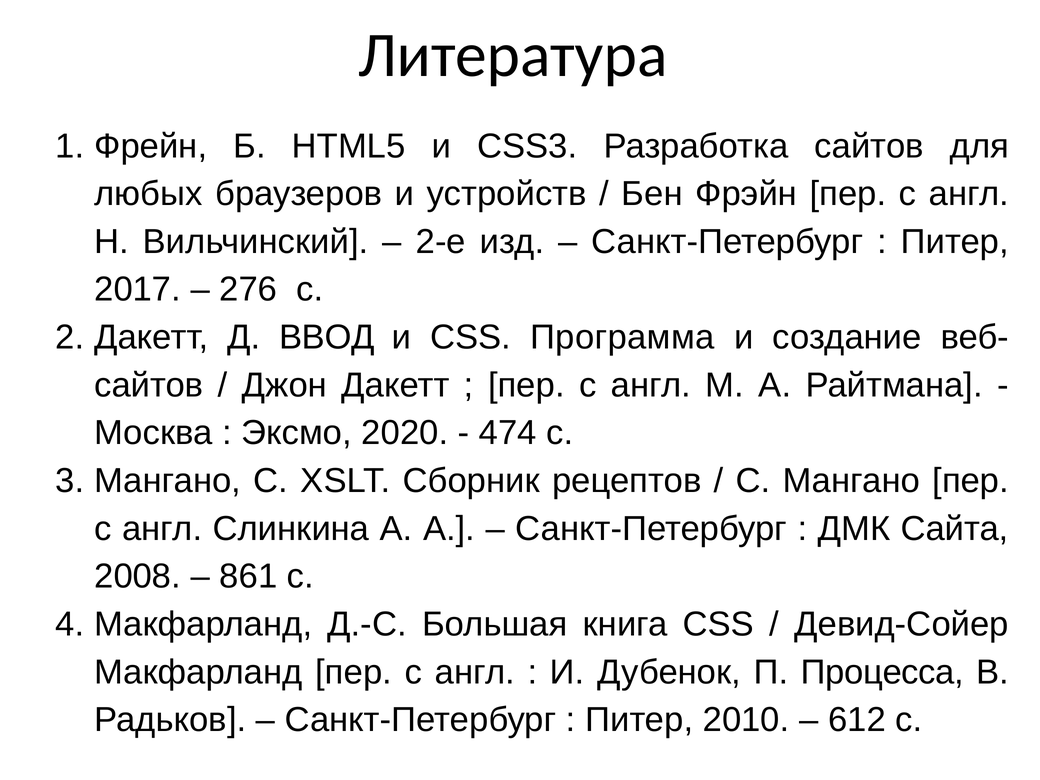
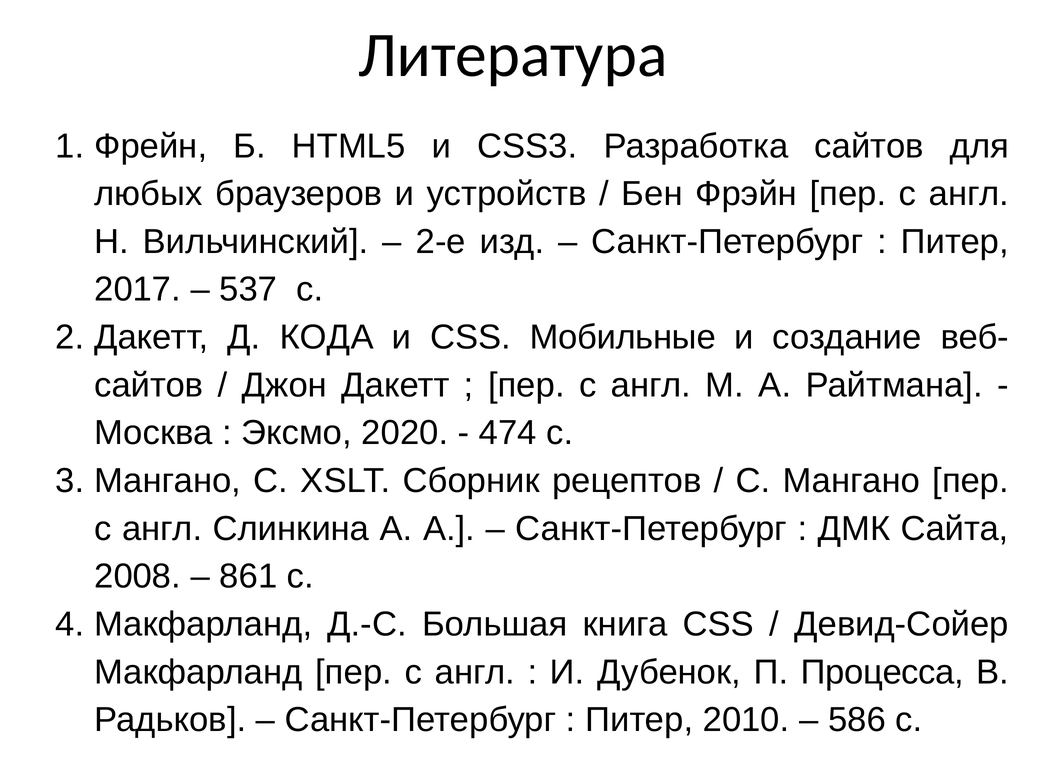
276: 276 -> 537 (248, 290)
ВВОД: ВВОД -> КОДА (327, 337)
Программа: Программа -> Мобильные (623, 337)
612: 612 -> 586 (857, 720)
